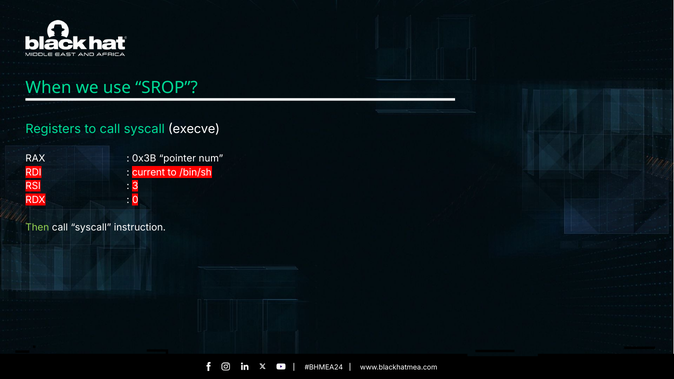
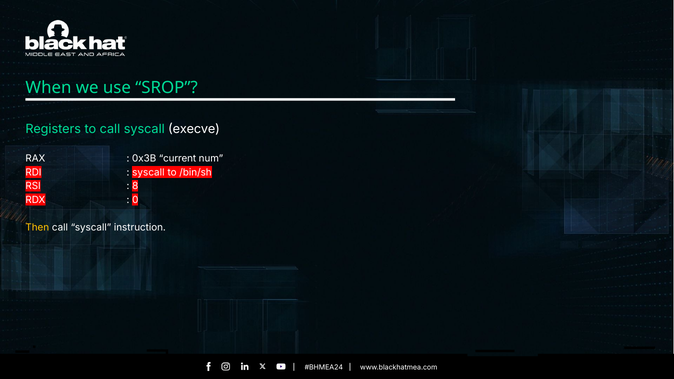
pointer: pointer -> current (178, 159)
current: current -> syscall (148, 172)
3: 3 -> 8 (135, 186)
Then colour: light green -> yellow (37, 228)
